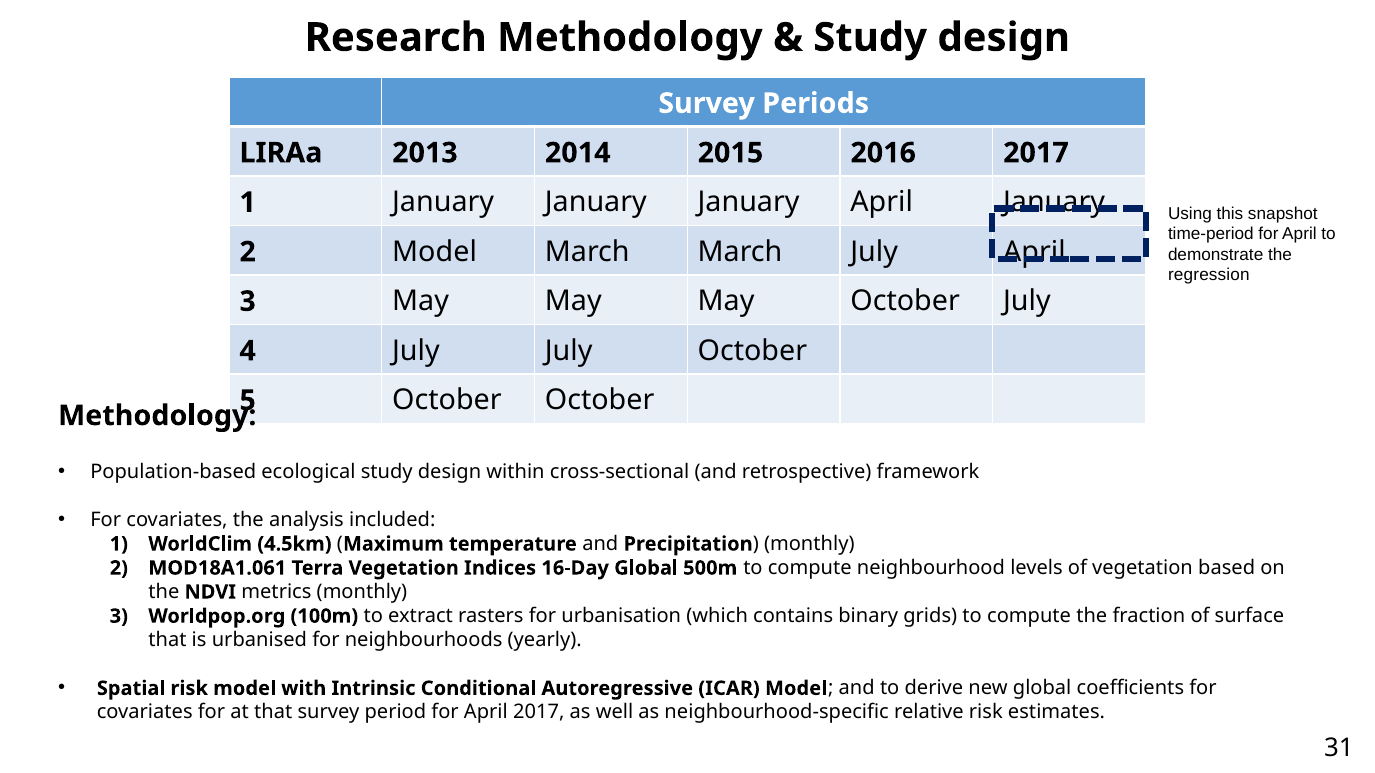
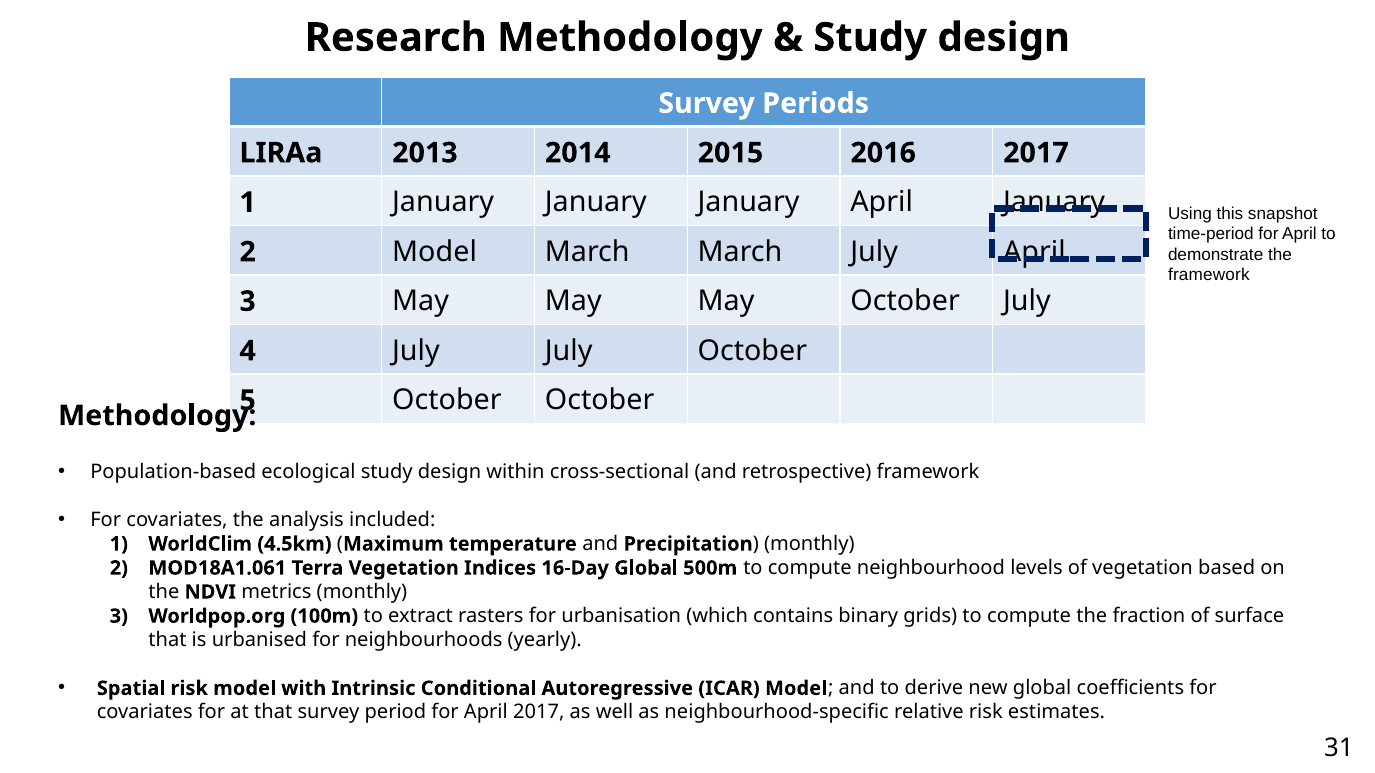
regression: regression -> framework (1209, 275)
